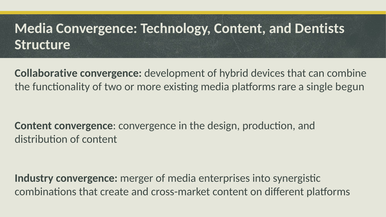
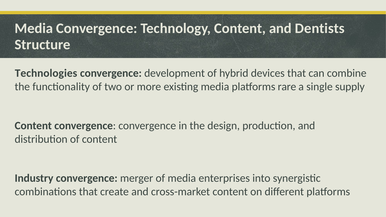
Collaborative: Collaborative -> Technologies (46, 73)
begun: begun -> supply (350, 87)
